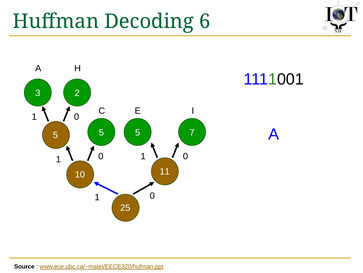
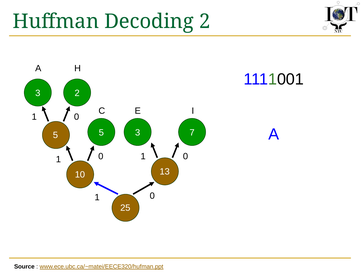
Decoding 6: 6 -> 2 (205, 21)
5 5: 5 -> 3 (138, 132)
11: 11 -> 13 (165, 171)
